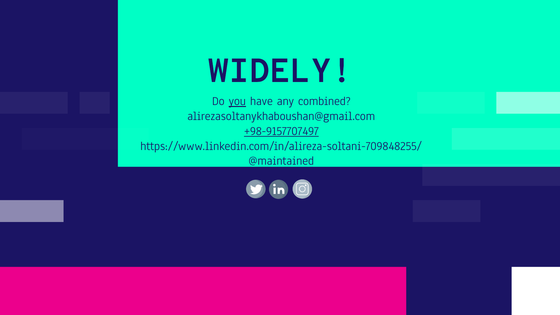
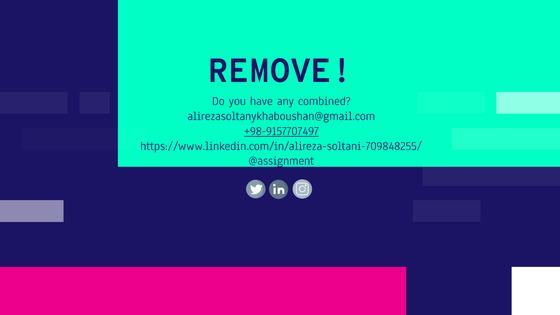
WIDELY: WIDELY -> REMOVE (280, 71)
you underline: present -> none (237, 101)
@maintained: @maintained -> @assignment (281, 161)
